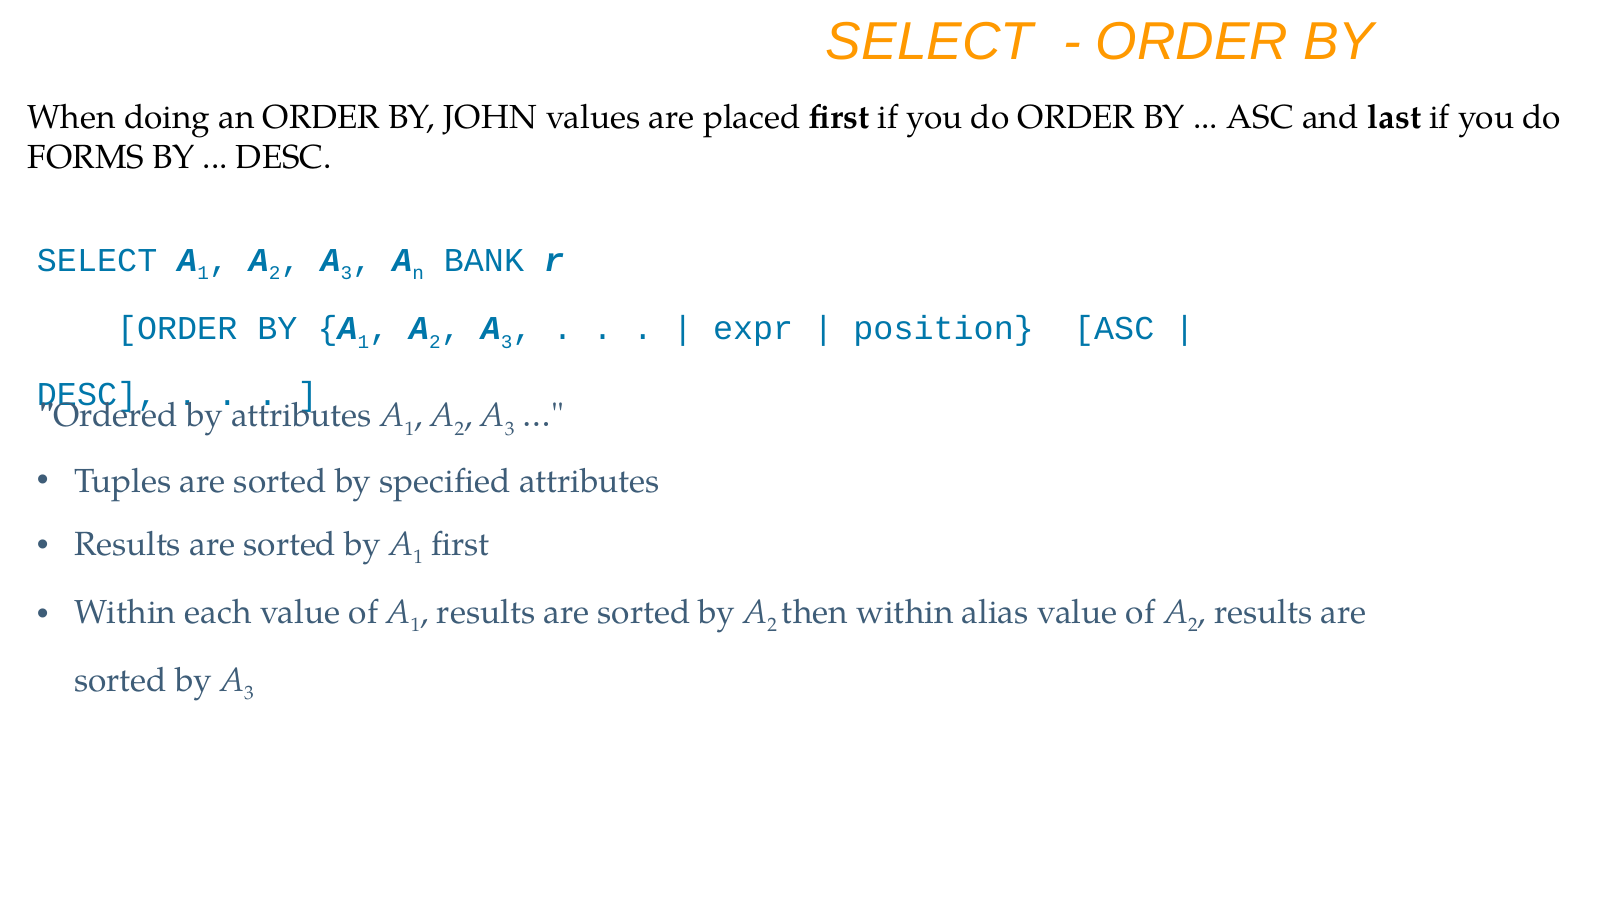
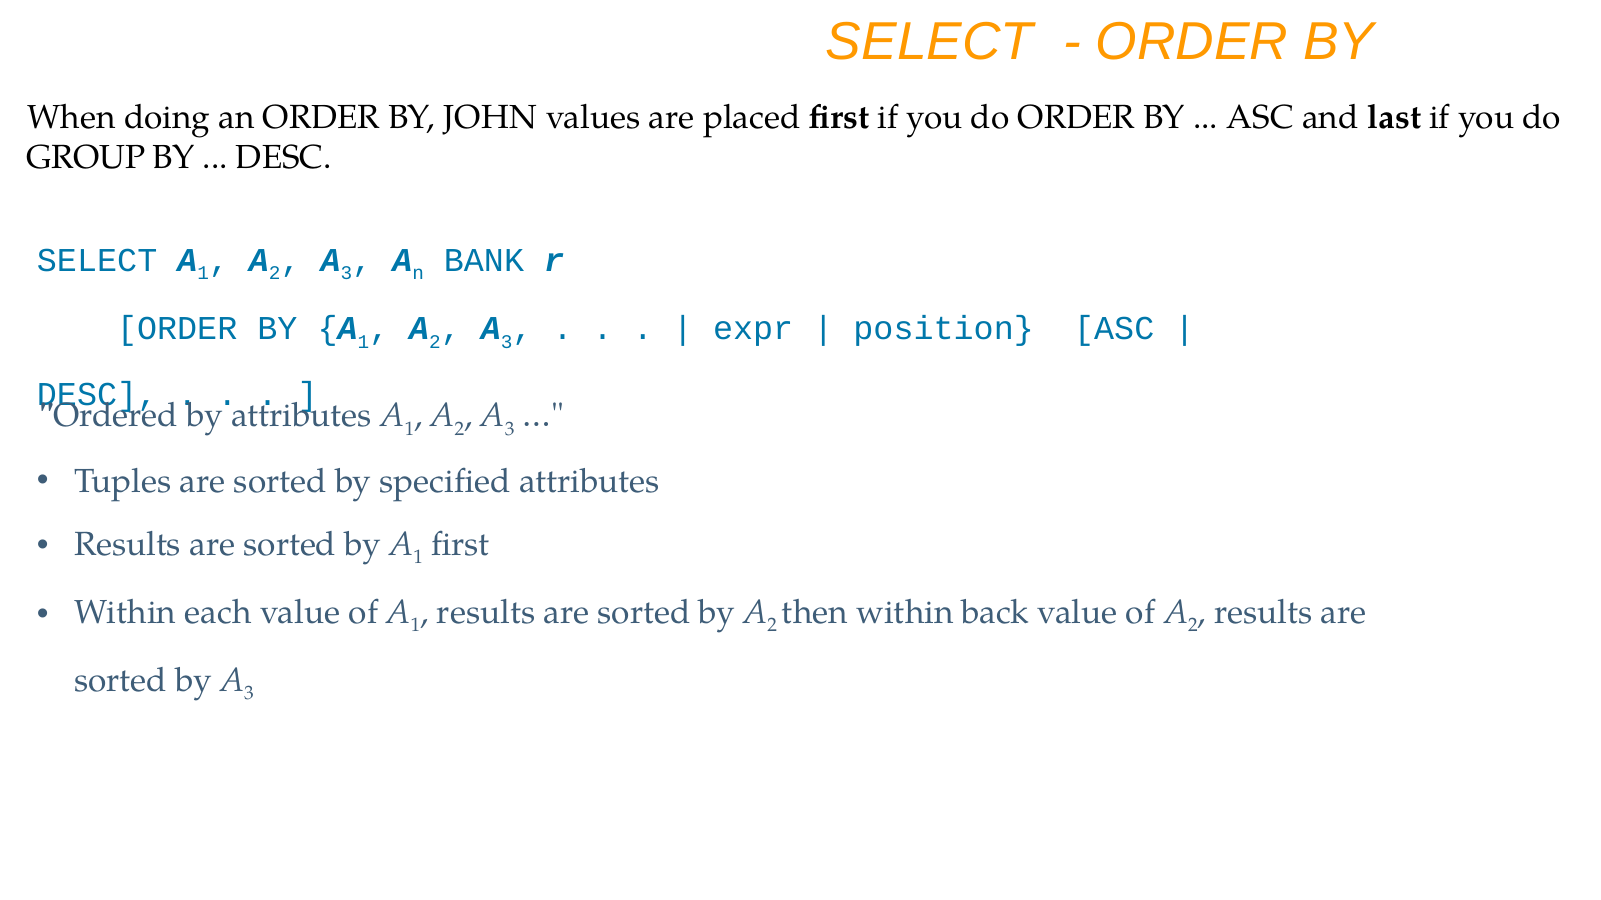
FORMS: FORMS -> GROUP (86, 158)
alias: alias -> back (996, 613)
